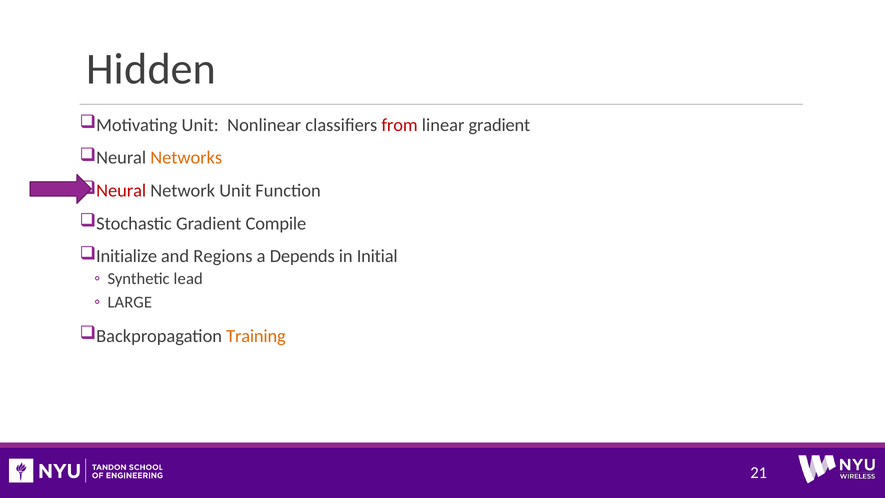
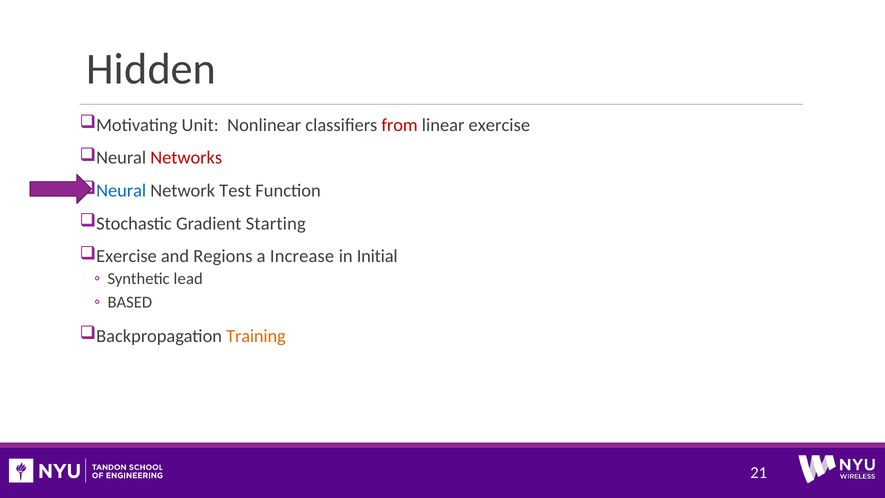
linear gradient: gradient -> exercise (499, 125)
Networks colour: orange -> red (186, 158)
Neural colour: red -> blue (121, 191)
Network Unit: Unit -> Test (235, 191)
Compile: Compile -> Starting (276, 223)
Initialize: Initialize -> Exercise (127, 256)
Depends: Depends -> Increase (302, 256)
LARGE: LARGE -> BASED (130, 302)
